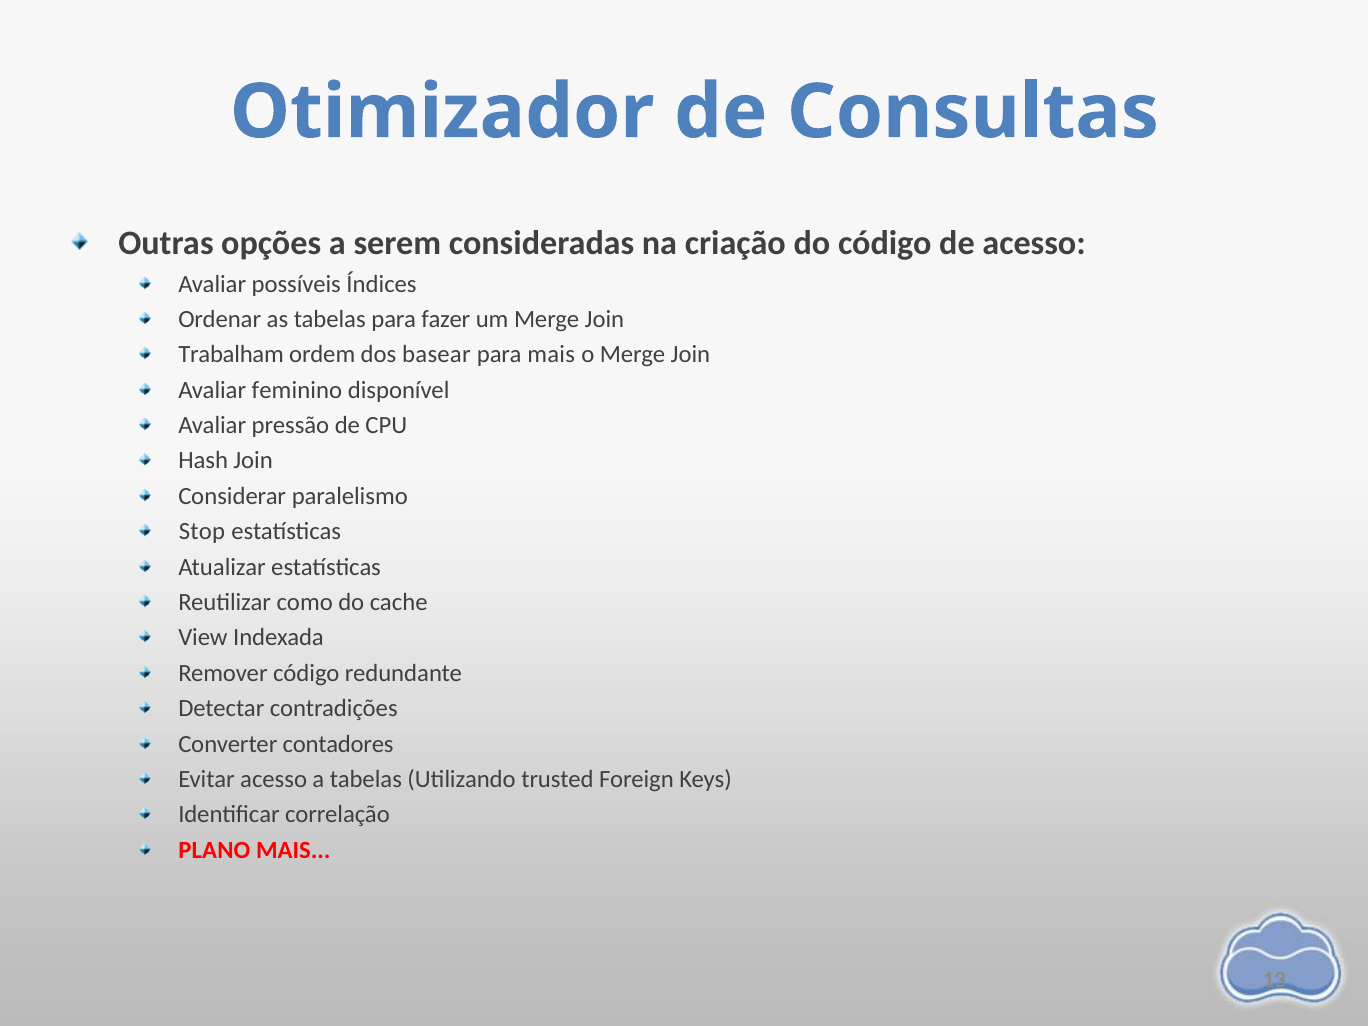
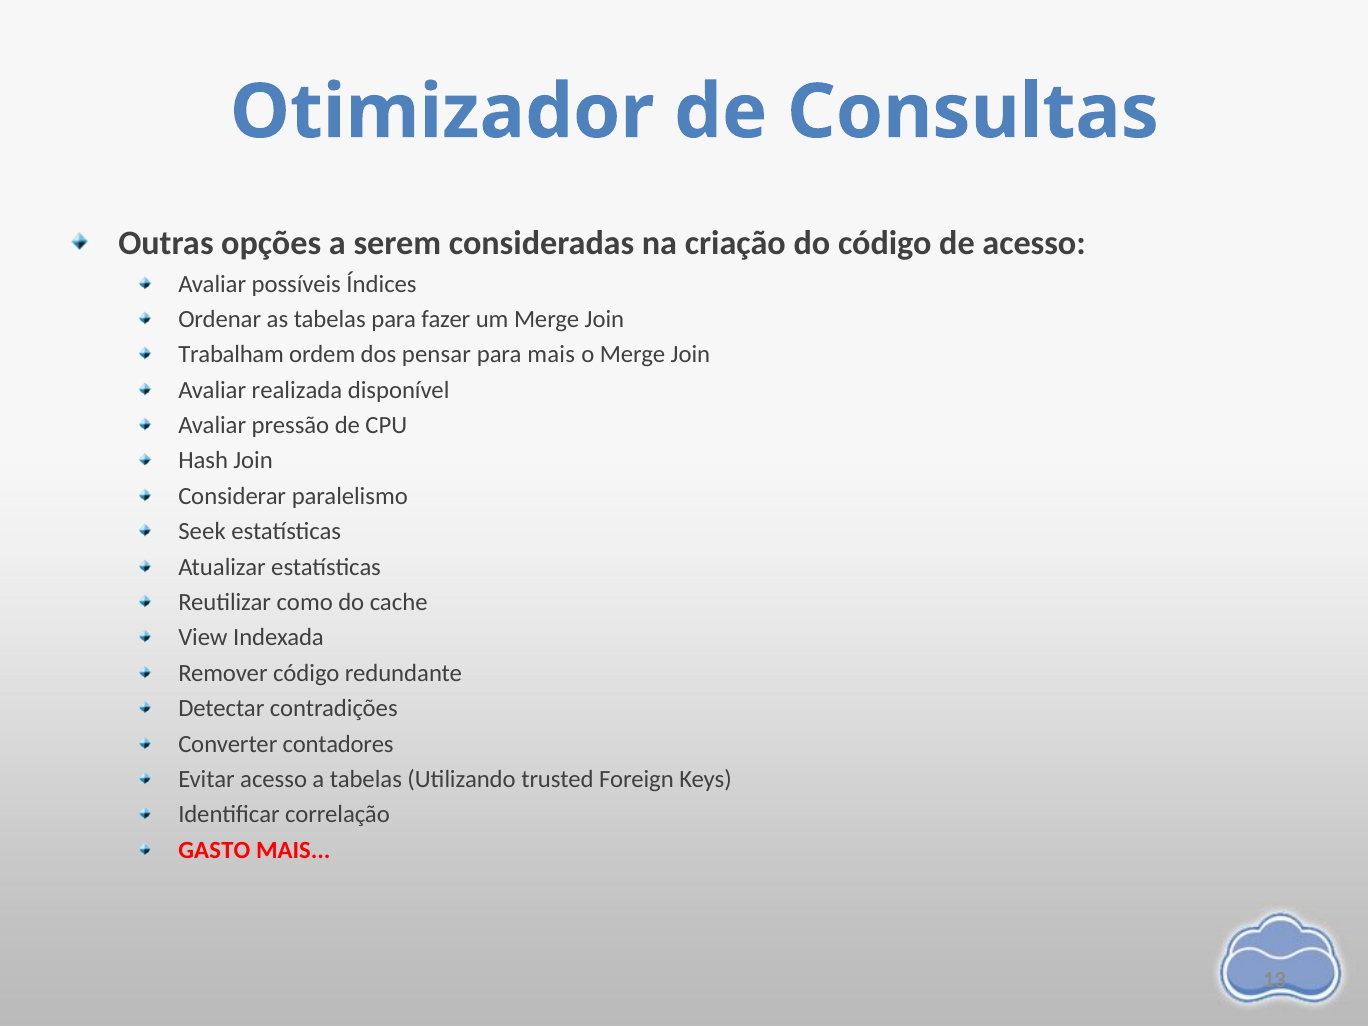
basear: basear -> pensar (436, 355)
feminino: feminino -> realizada (297, 390)
Stop: Stop -> Seek (202, 532)
PLANO: PLANO -> GASTO (214, 850)
